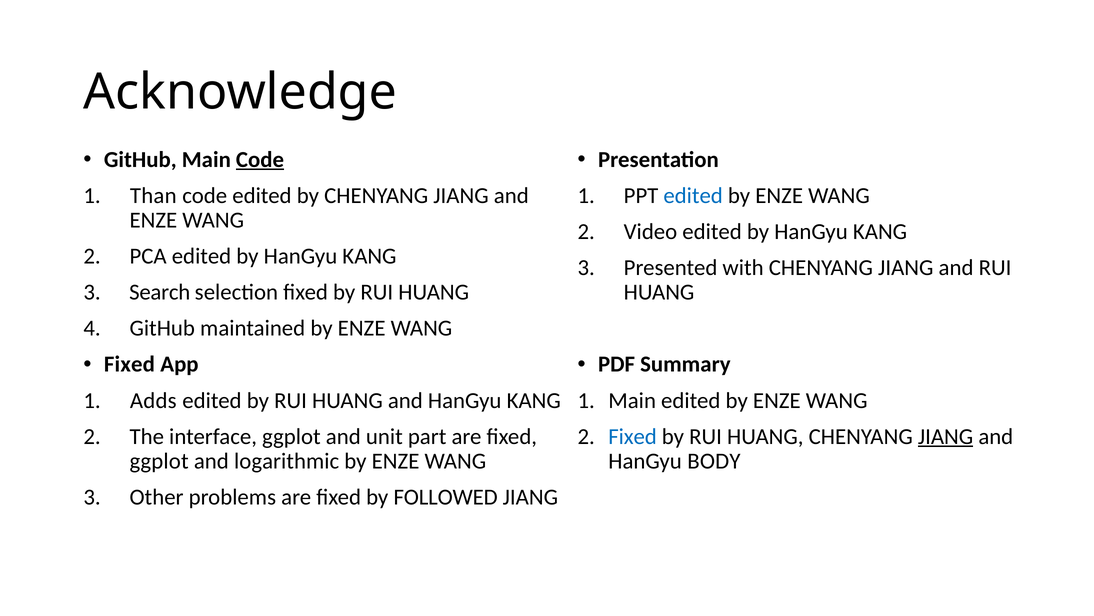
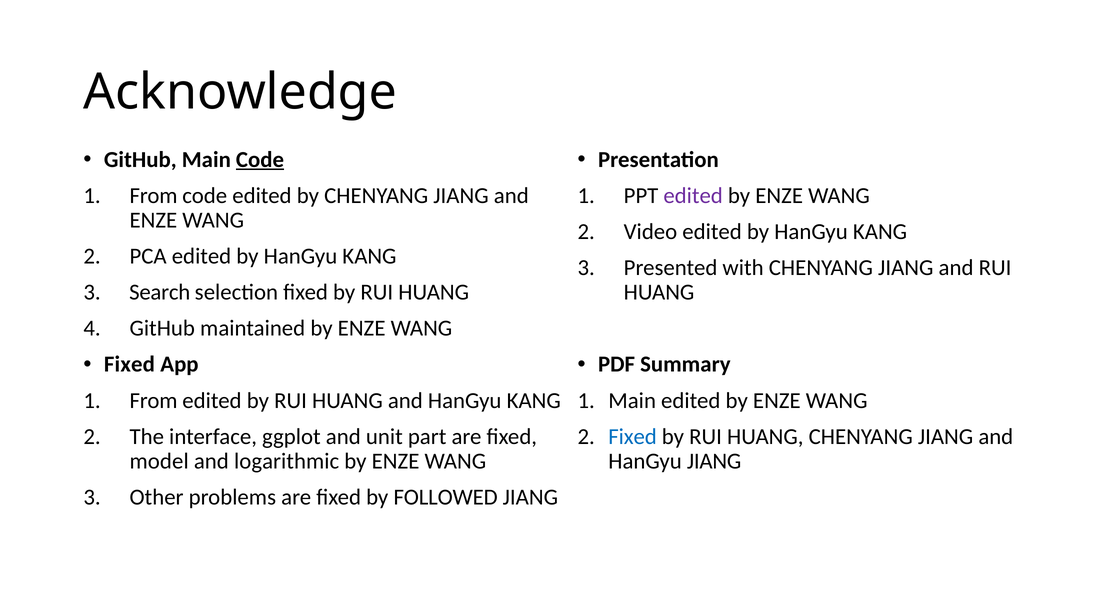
Than: Than -> From (154, 195)
edited colour: blue -> purple (693, 195)
Adds: Adds -> From (154, 400)
JIANG underline: present -> none (946, 436)
ggplot: ggplot -> model (159, 461)
HanGyu BODY: BODY -> JIANG (714, 461)
